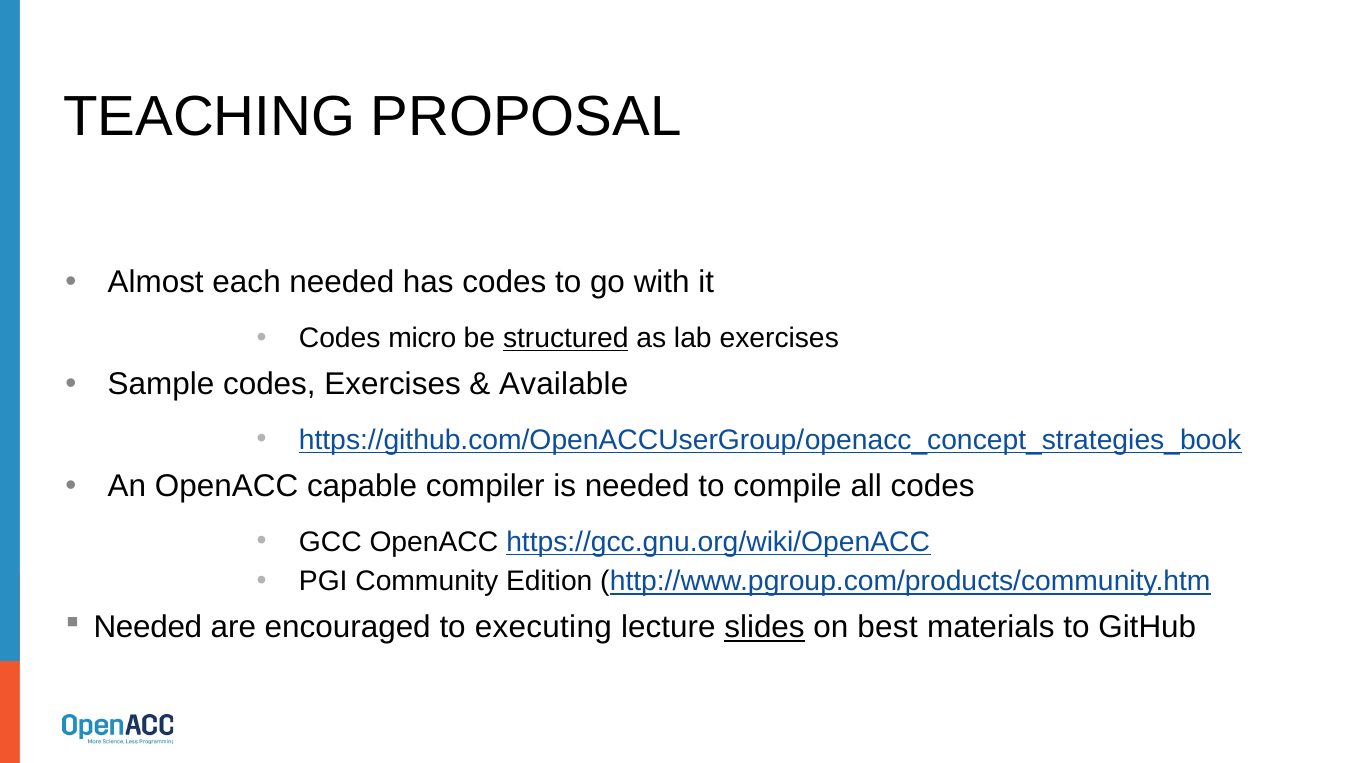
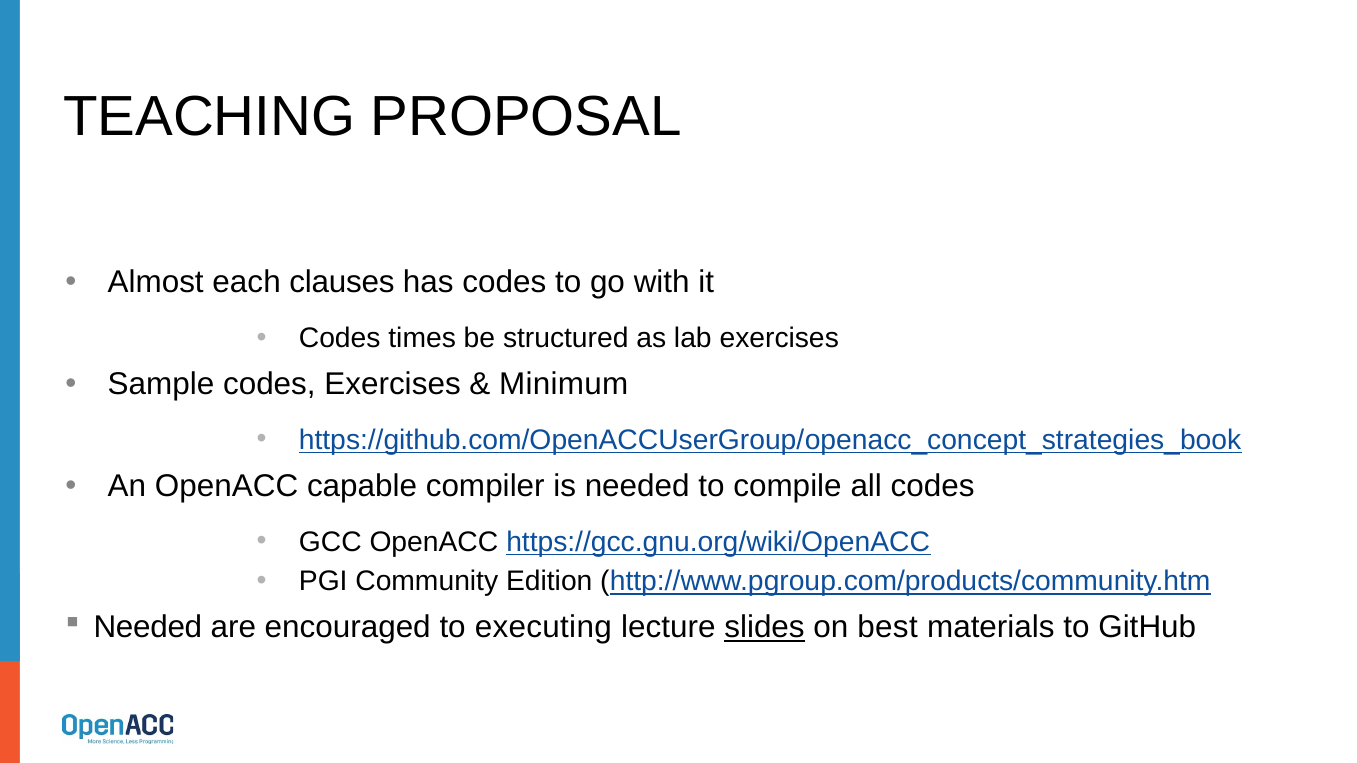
each needed: needed -> clauses (342, 283)
micro: micro -> times (422, 338)
structured underline: present -> none (566, 338)
Available: Available -> Minimum (564, 384)
